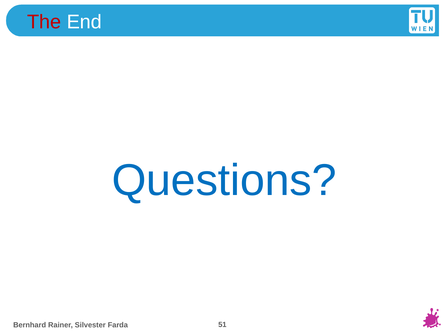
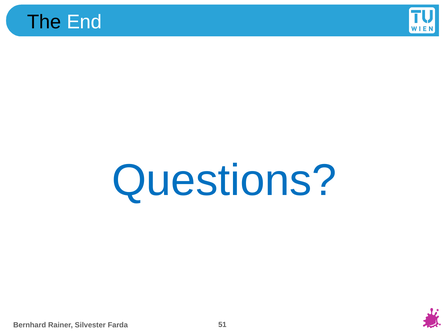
The colour: red -> black (44, 22)
